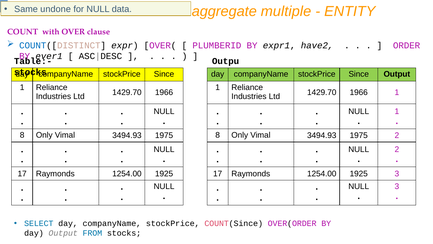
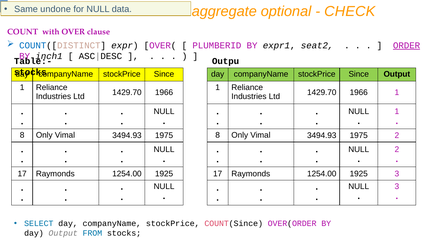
multiple: multiple -> optional (286, 11)
ENTITY: ENTITY -> CHECK (350, 11)
have2: have2 -> seat2 (317, 45)
ORDER underline: none -> present (407, 45)
ever1: ever1 -> inch1 (49, 56)
